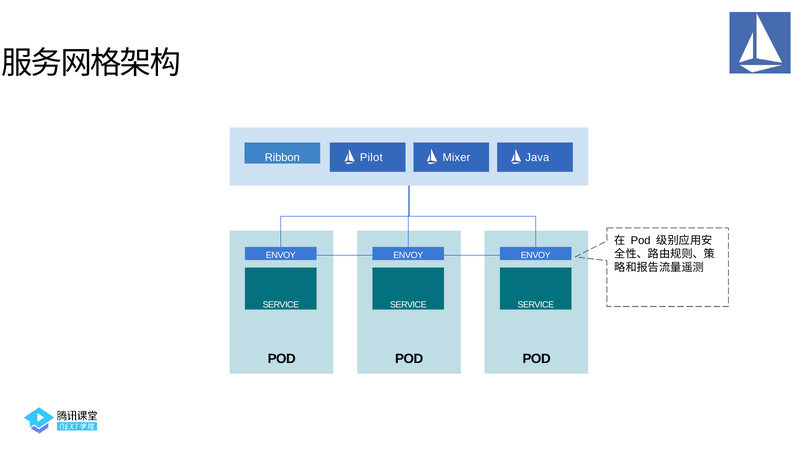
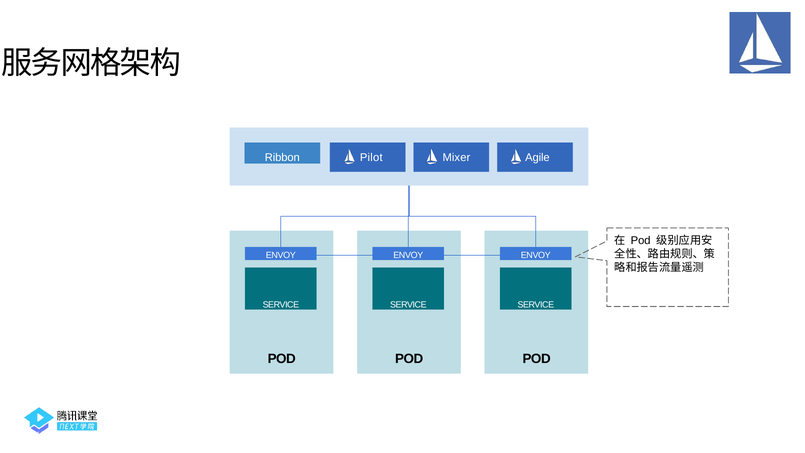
Java: Java -> Agile (537, 158)
